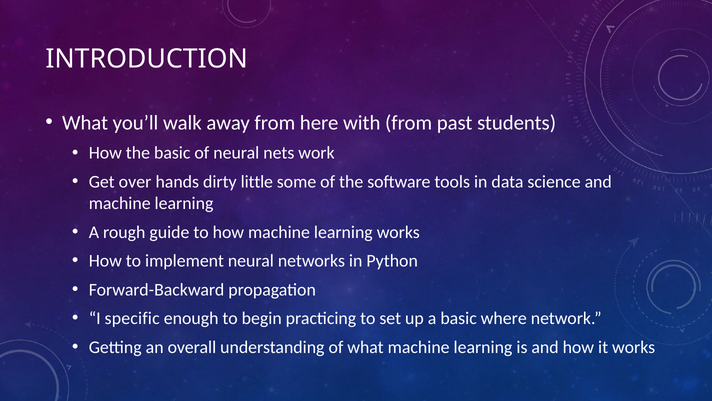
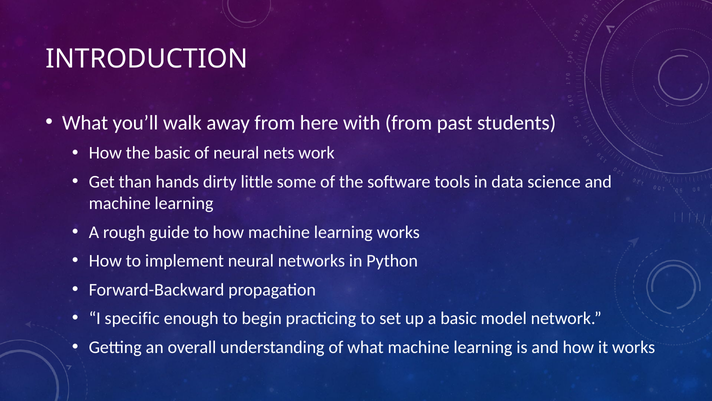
over: over -> than (135, 182)
where: where -> model (504, 318)
